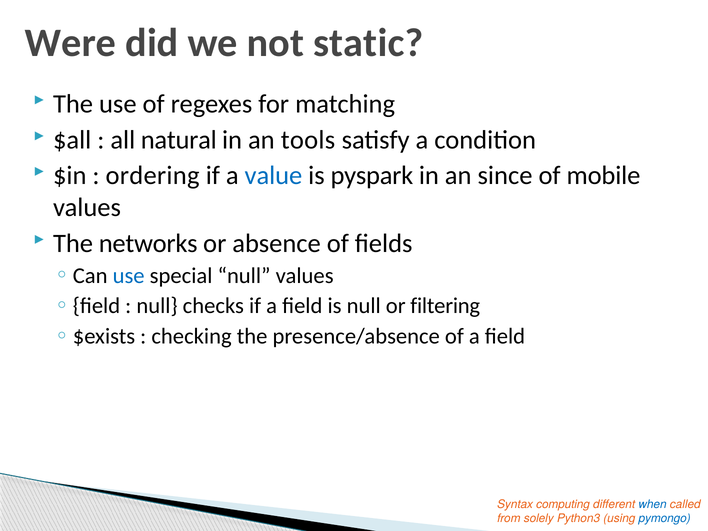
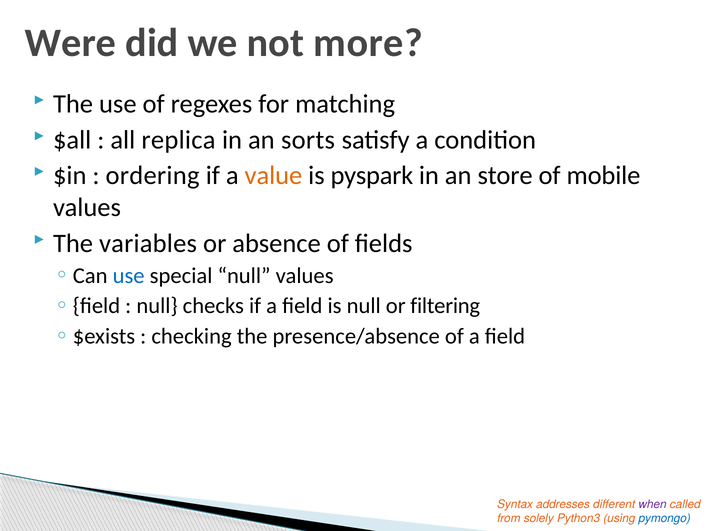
static: static -> more (368, 43)
natural: natural -> replica (179, 140)
tools: tools -> sorts (308, 140)
value colour: blue -> orange (273, 176)
since: since -> store (505, 176)
networks: networks -> variables (148, 243)
computing: computing -> addresses (563, 504)
when colour: blue -> purple (653, 504)
